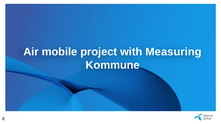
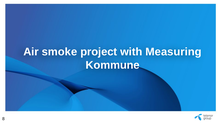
mobile: mobile -> smoke (59, 52)
